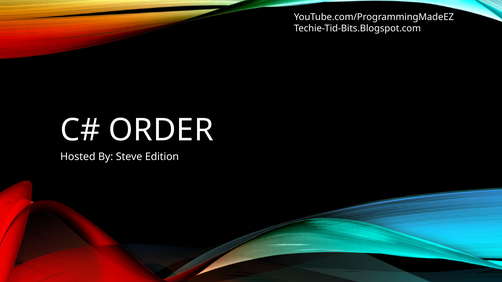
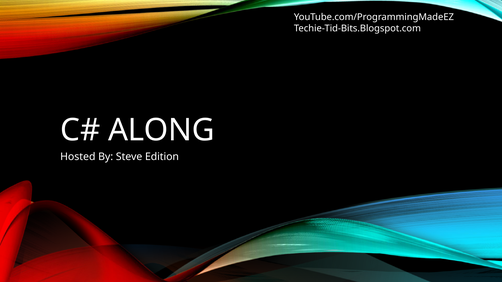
ORDER: ORDER -> ALONG (161, 130)
